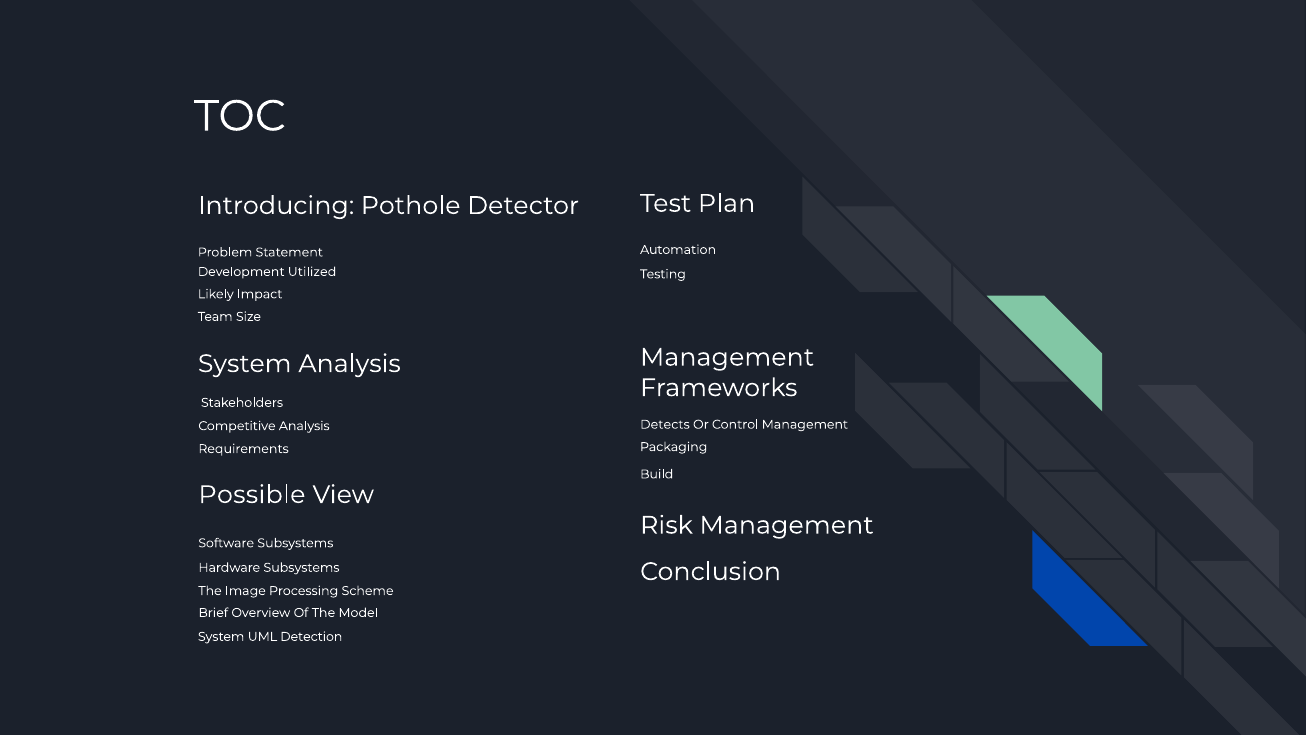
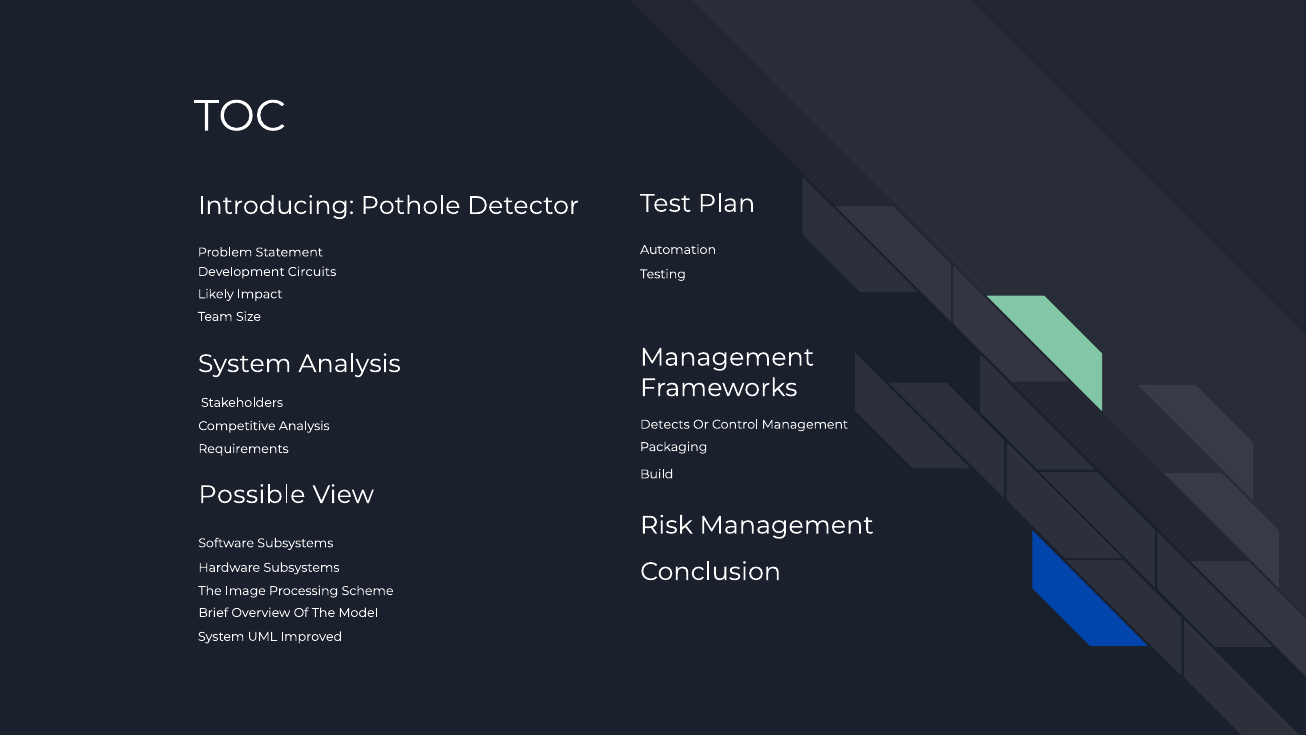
Utilized: Utilized -> Circuits (312, 272)
Detection: Detection -> Improved (311, 636)
